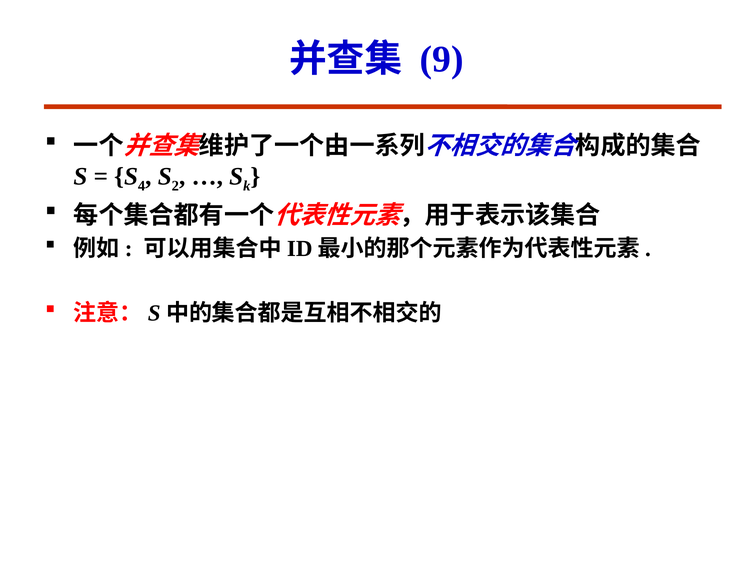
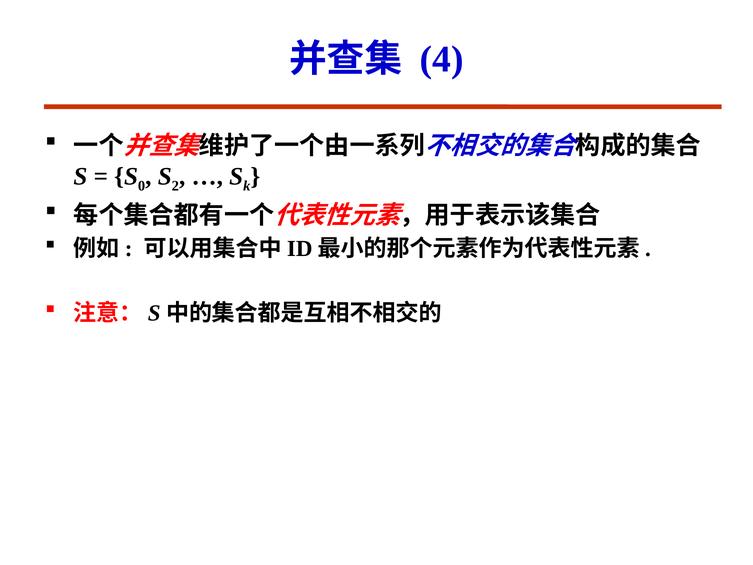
9: 9 -> 4 (442, 59)
4: 4 -> 0 (142, 186)
